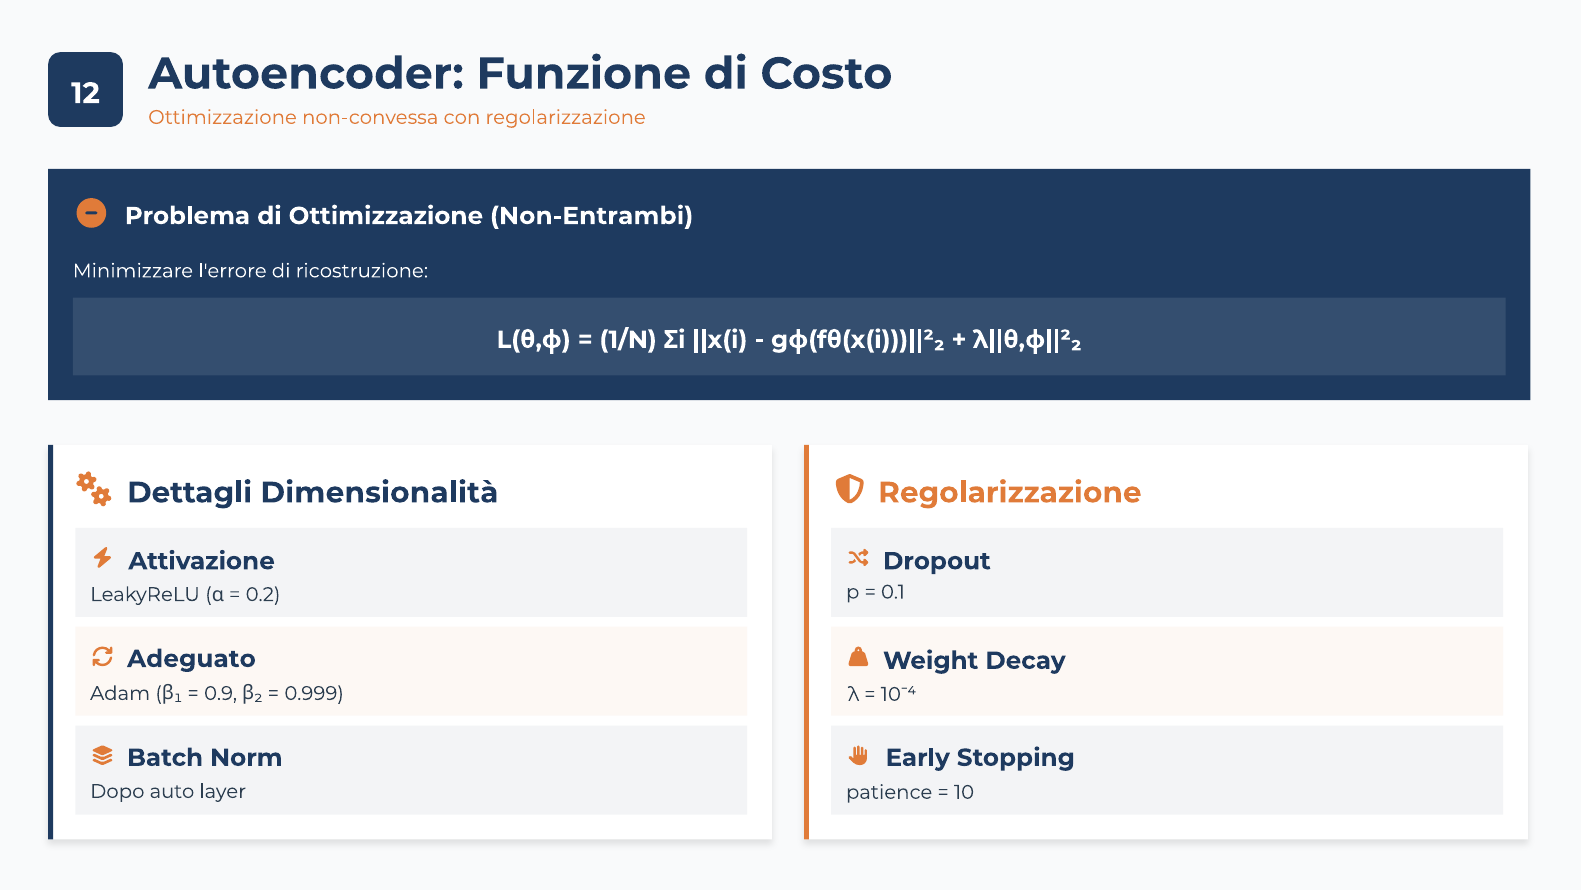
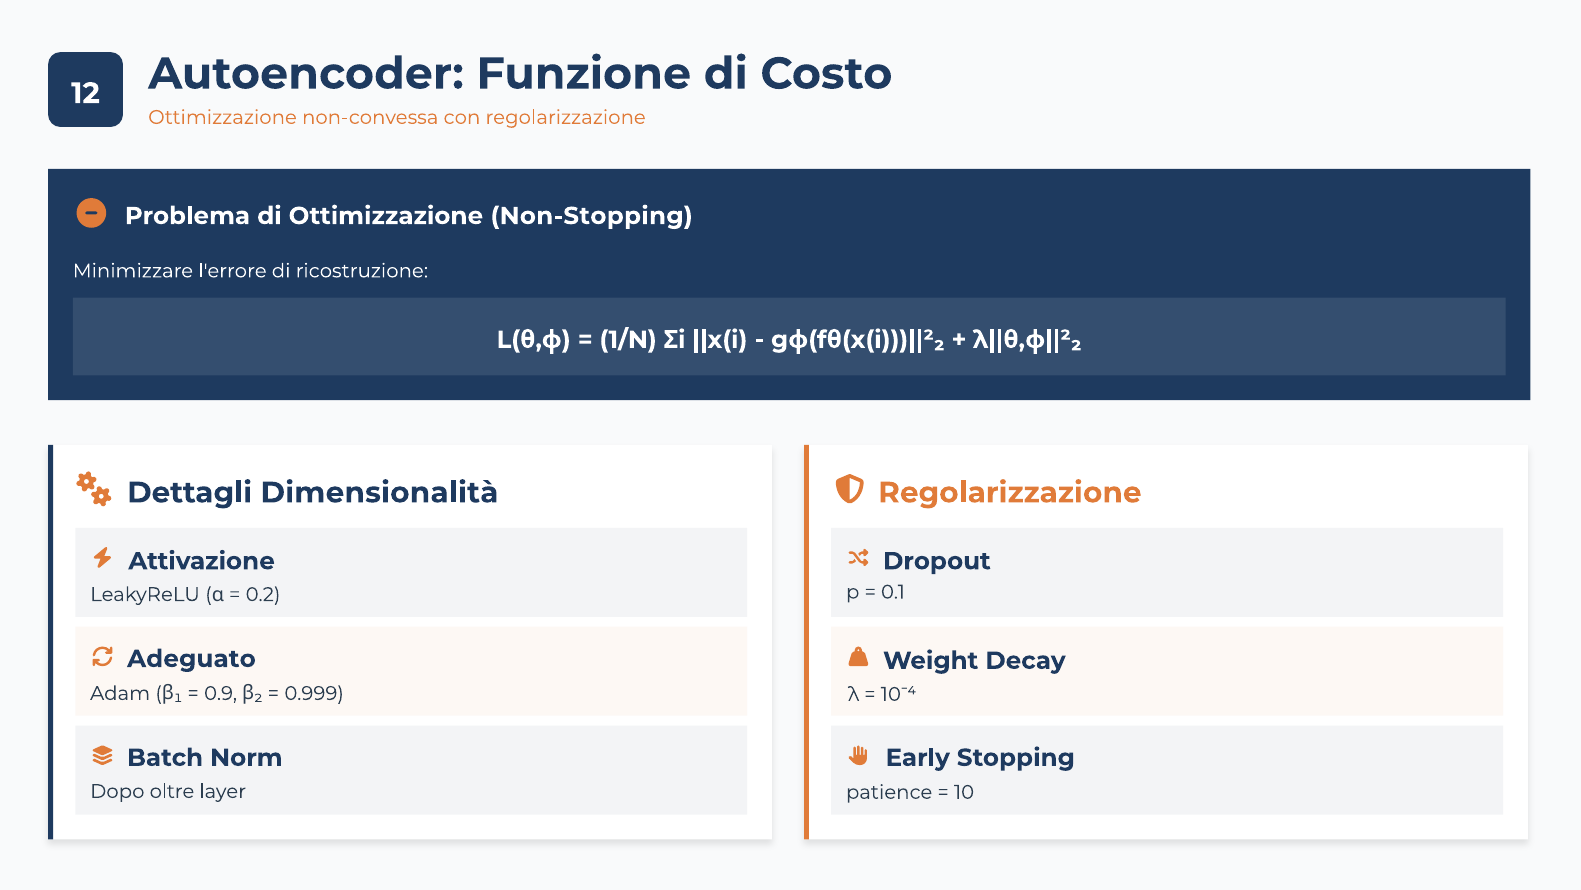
Non-Entrambi: Non-Entrambi -> Non-Stopping (592, 216)
auto: auto -> oltre (172, 791)
